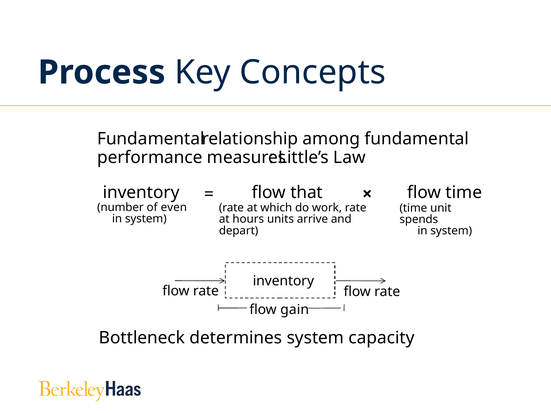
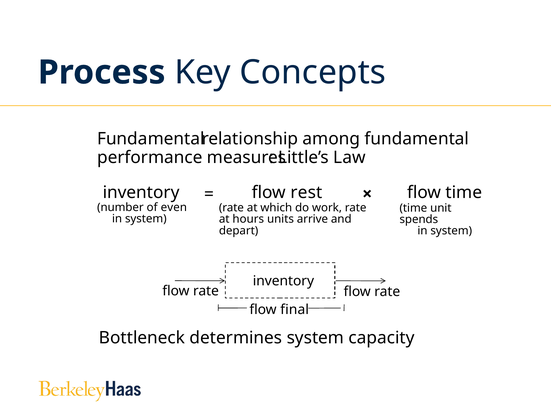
that: that -> rest (306, 192)
gain: gain -> final (295, 310)
